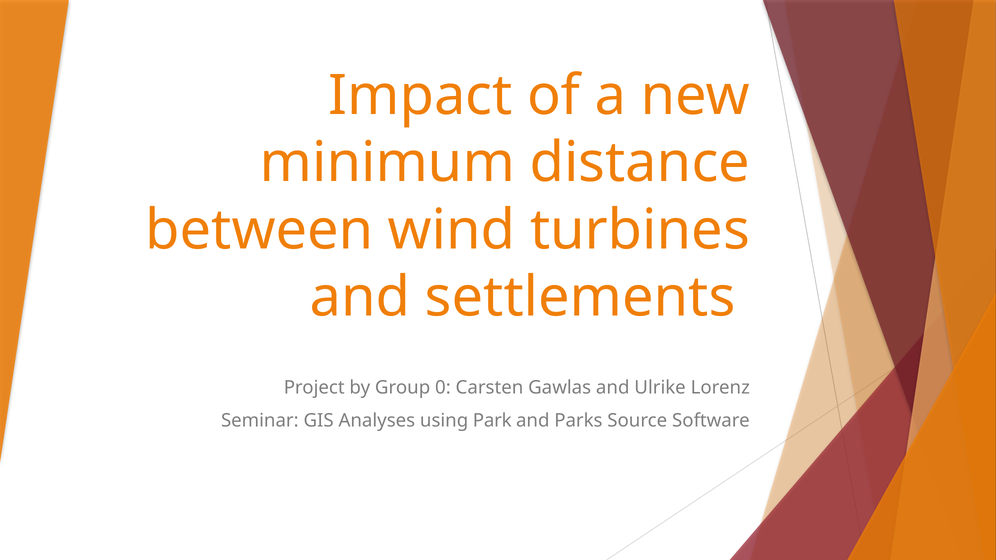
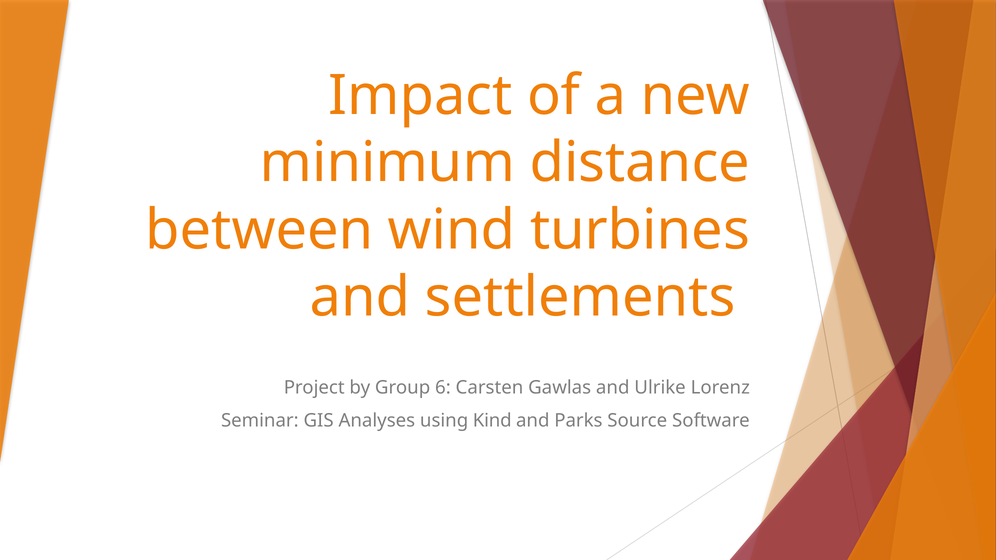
0: 0 -> 6 (443, 388)
Park: Park -> Kind (492, 421)
